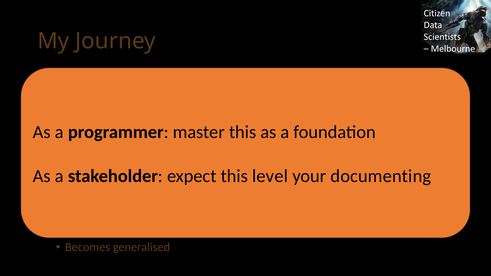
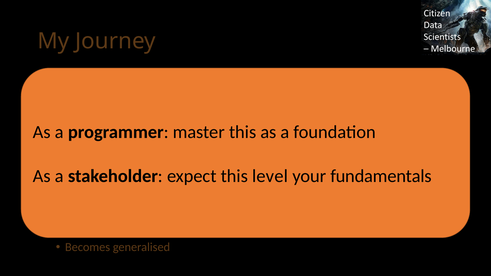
documenting: documenting -> fundamentals (381, 176)
